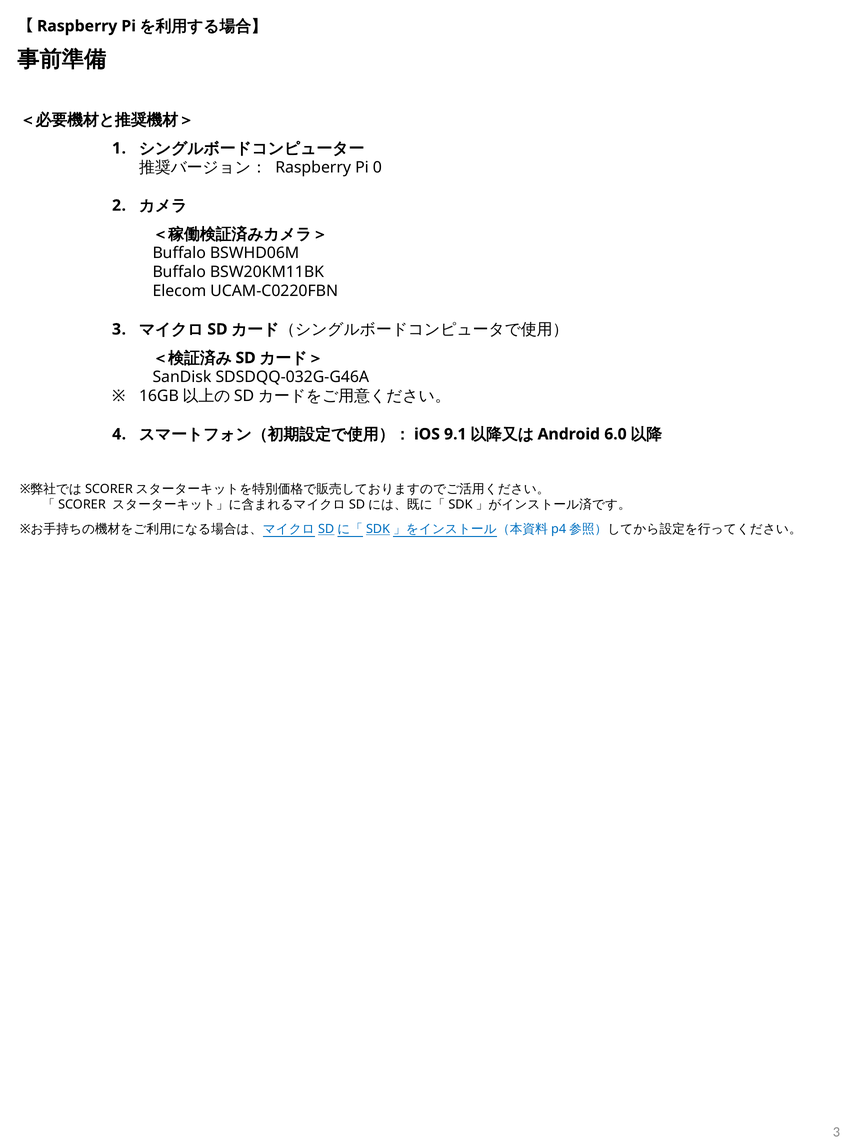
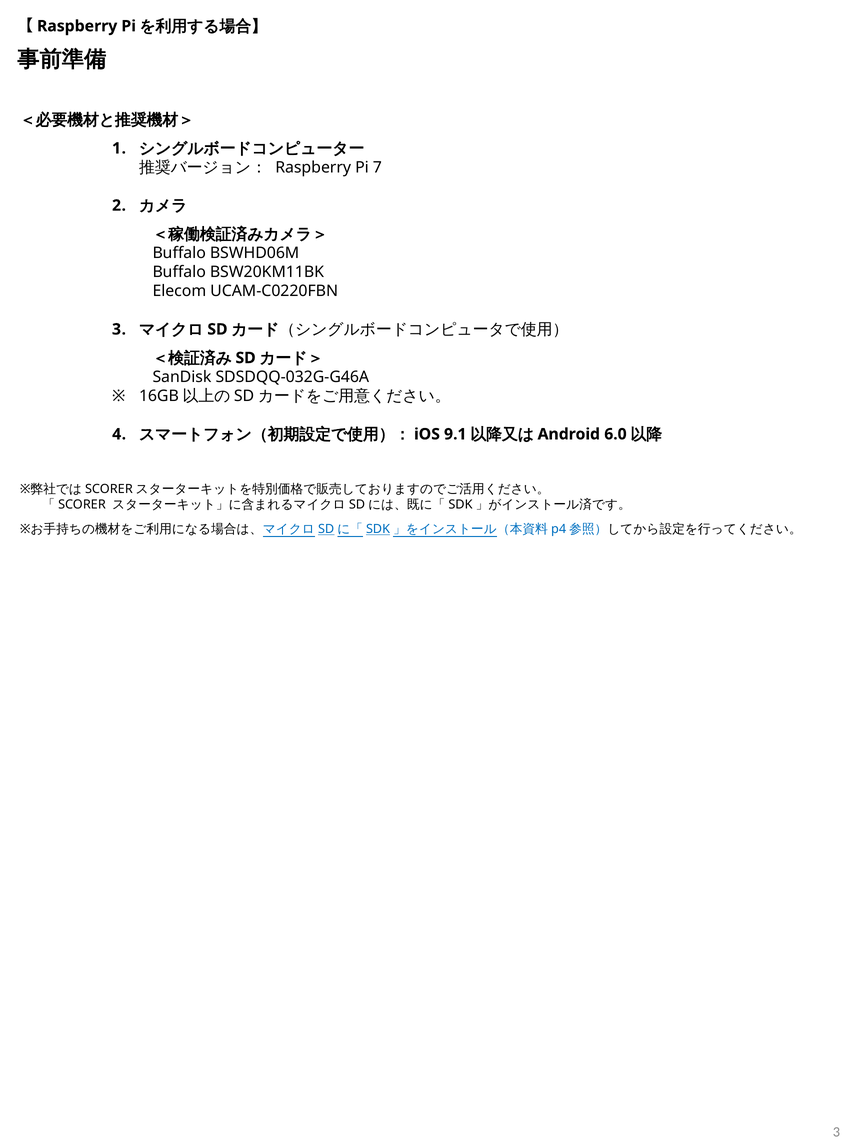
0: 0 -> 7 (377, 167)
